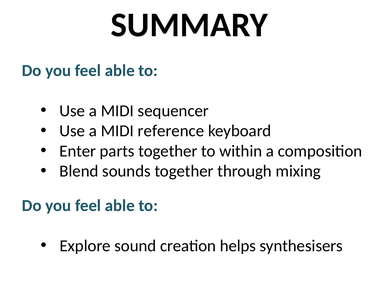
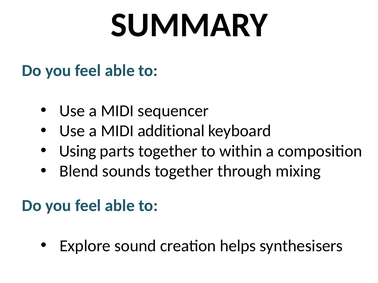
reference: reference -> additional (171, 131)
Enter: Enter -> Using (78, 151)
